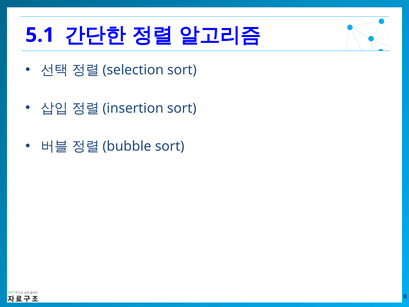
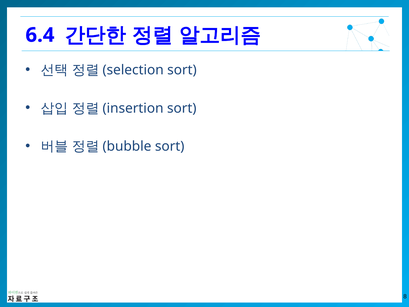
5.1: 5.1 -> 6.4 (40, 35)
